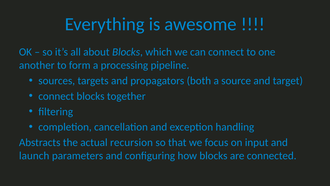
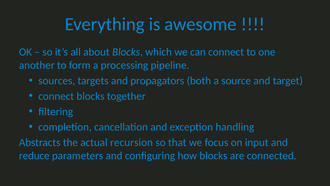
launch: launch -> reduce (34, 155)
